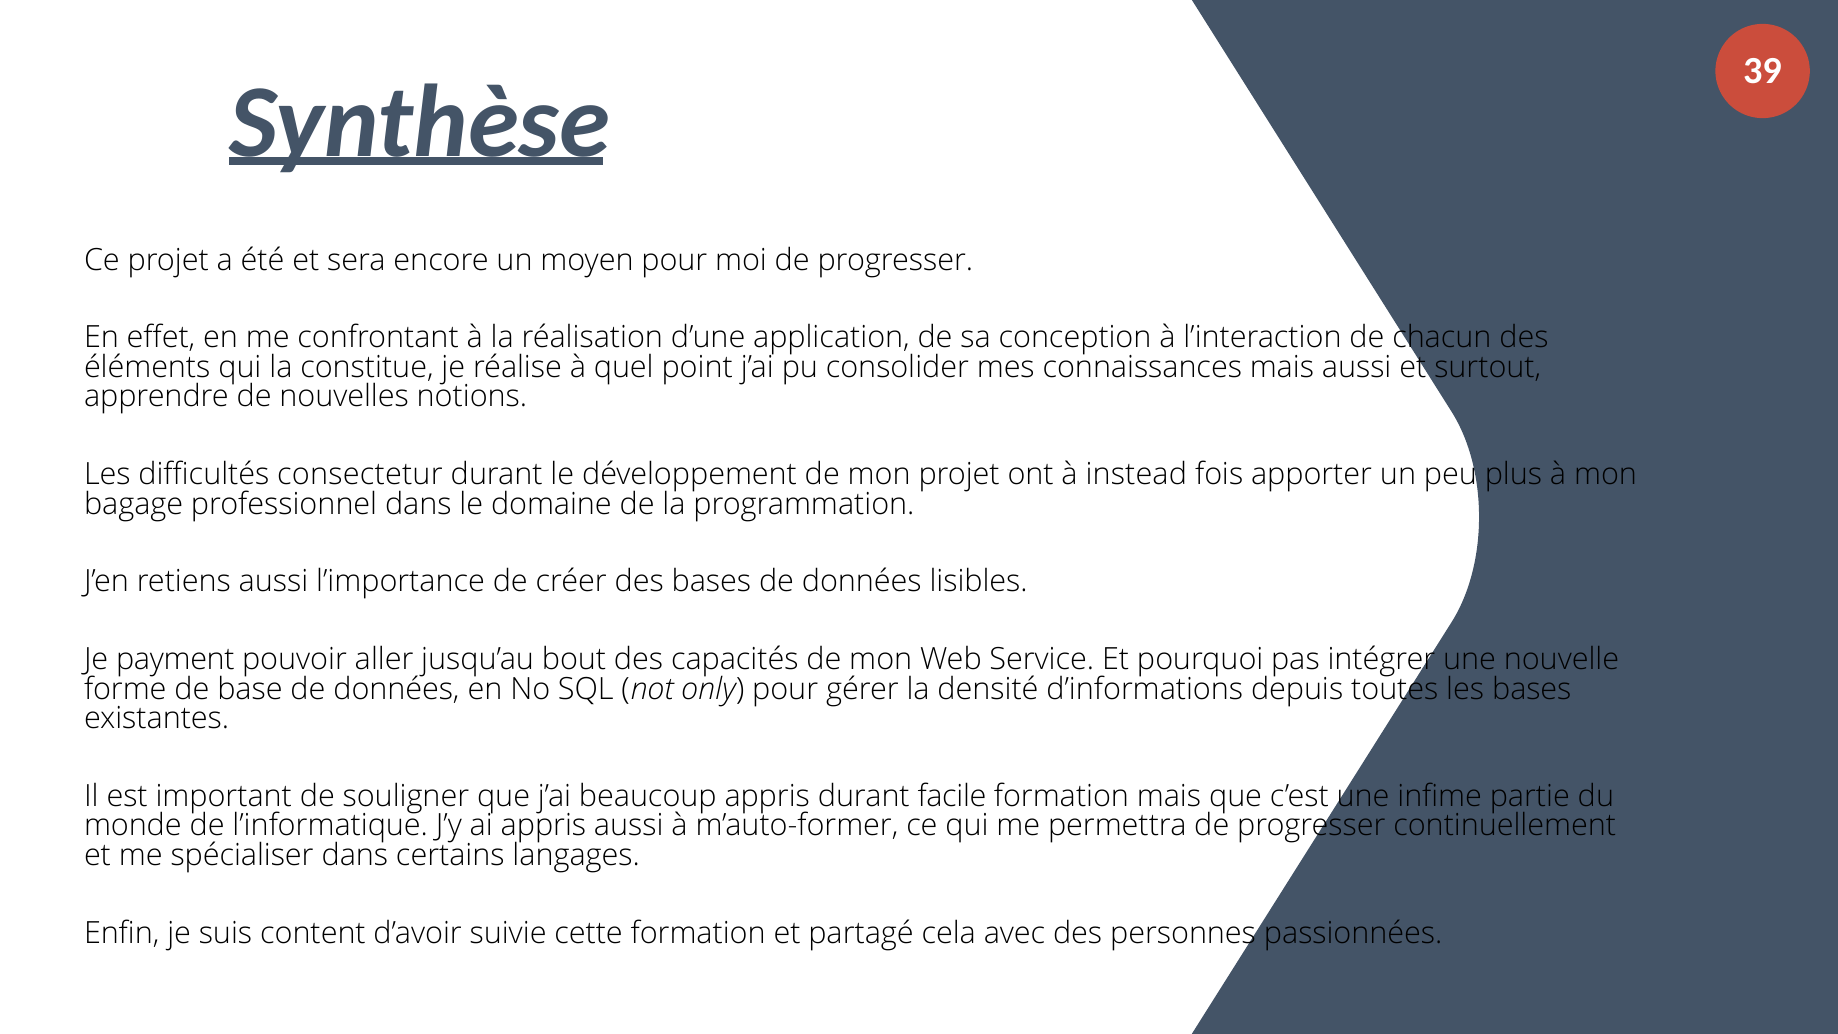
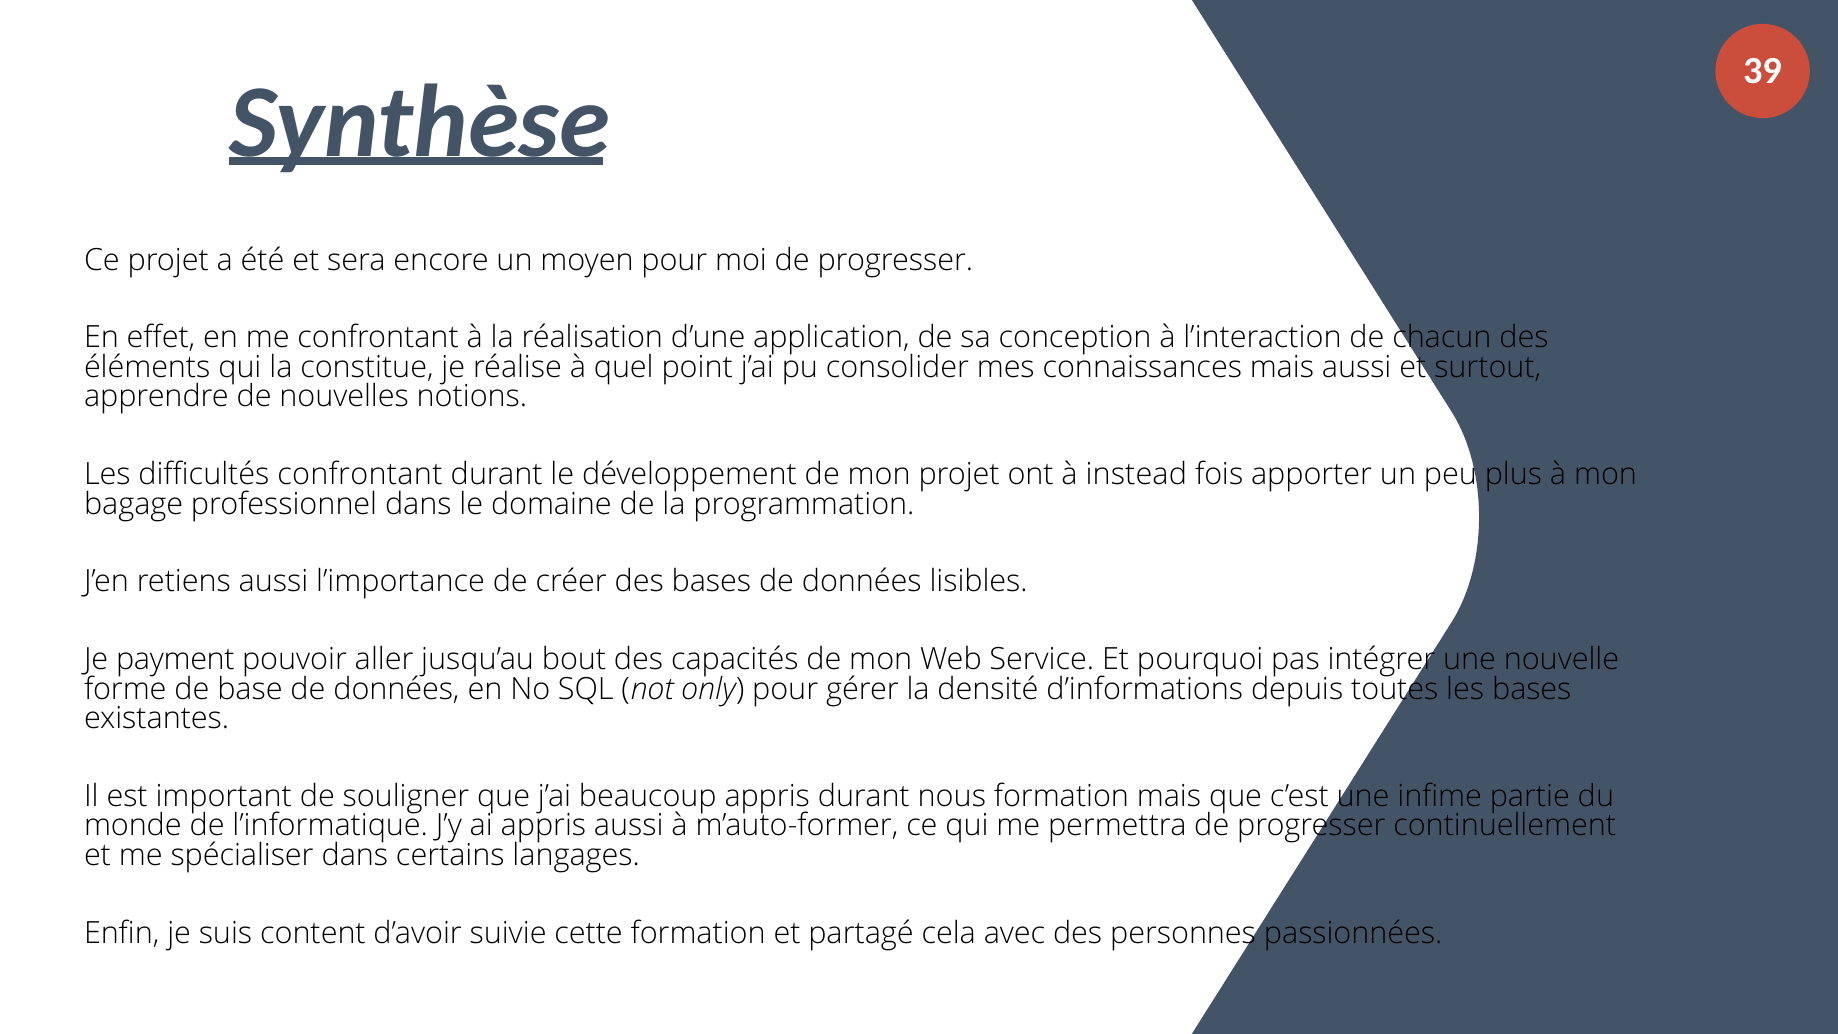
difficultés consectetur: consectetur -> confrontant (360, 474)
facile: facile -> nous (952, 796)
